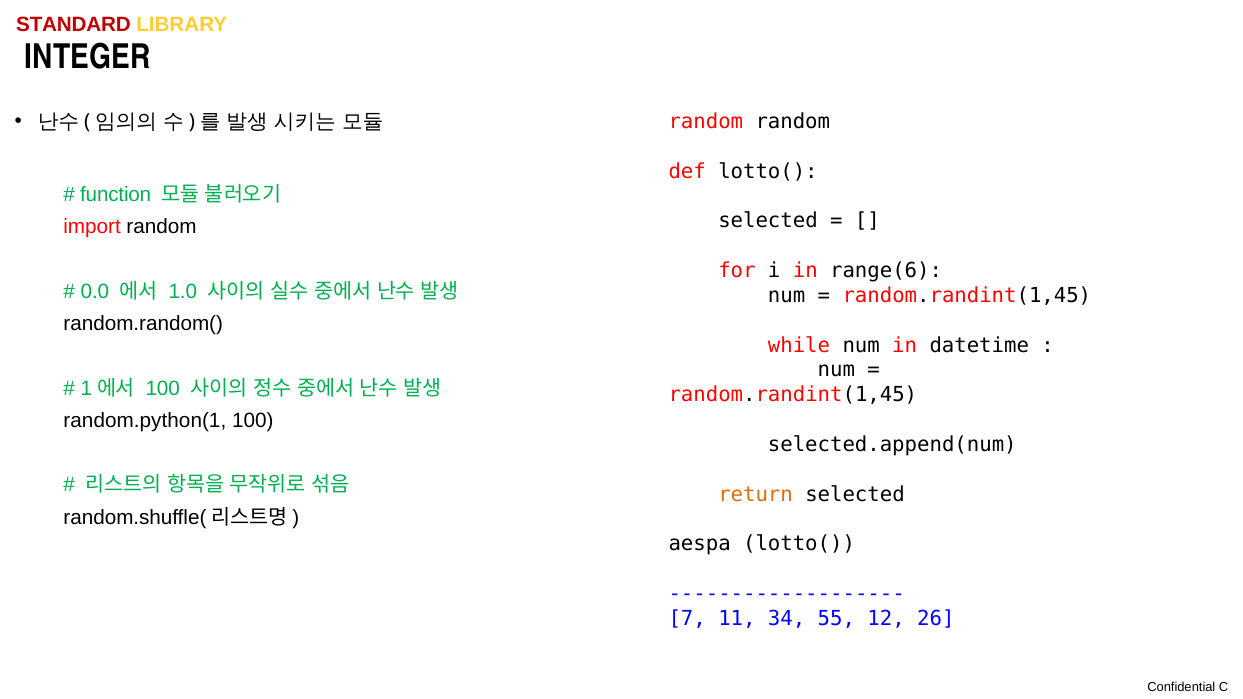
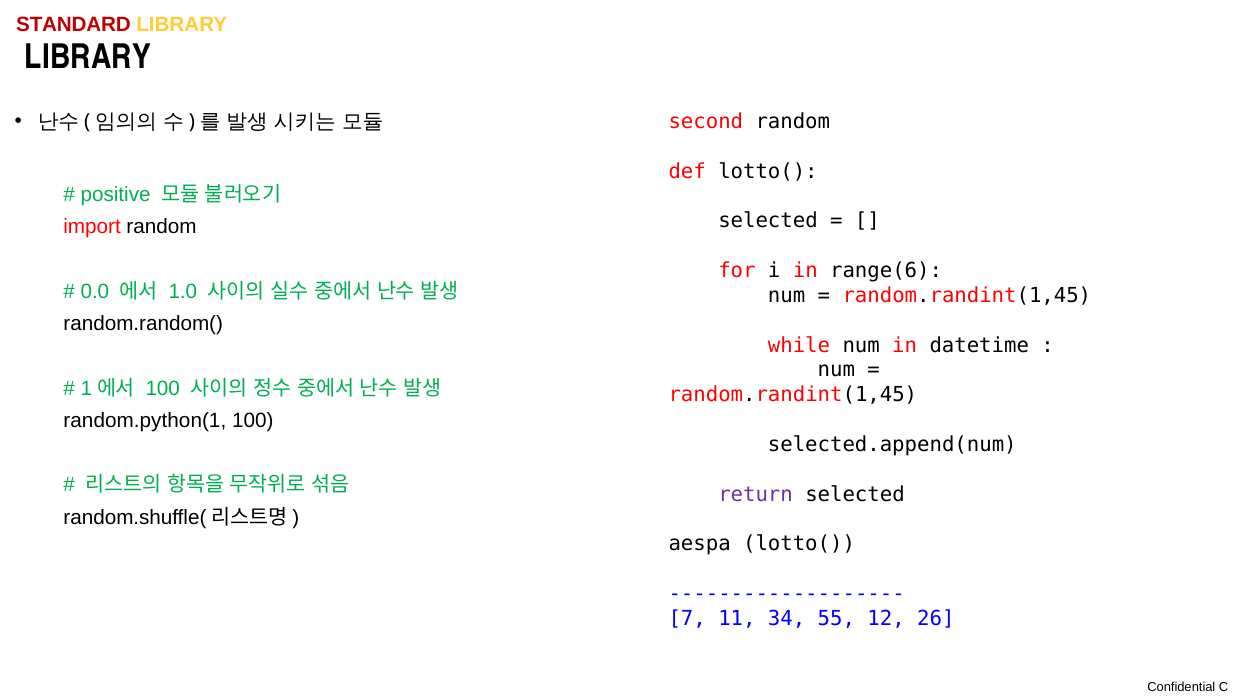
INTEGER: INTEGER -> LIBRARY (88, 58)
random: random -> second (706, 122)
function: function -> positive (116, 195)
return colour: orange -> purple (756, 494)
